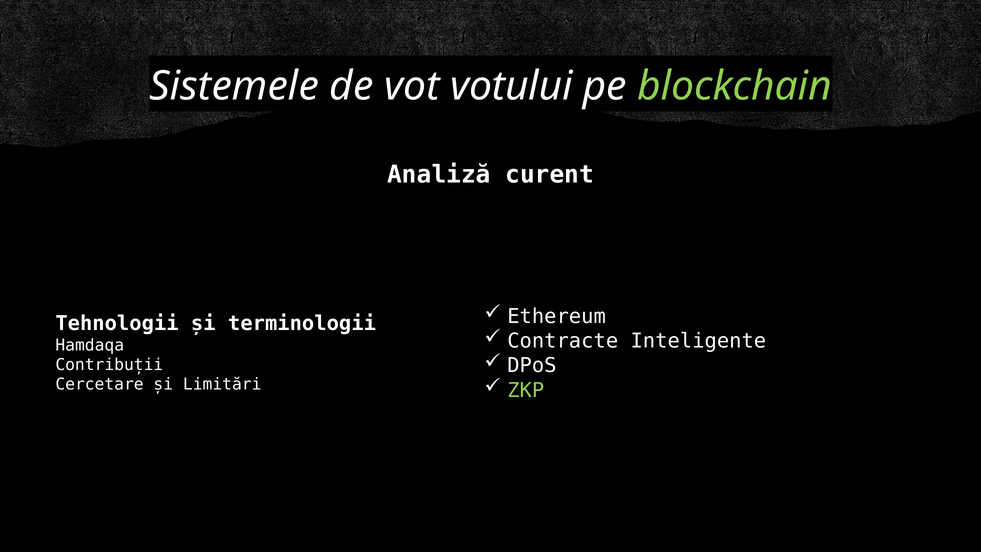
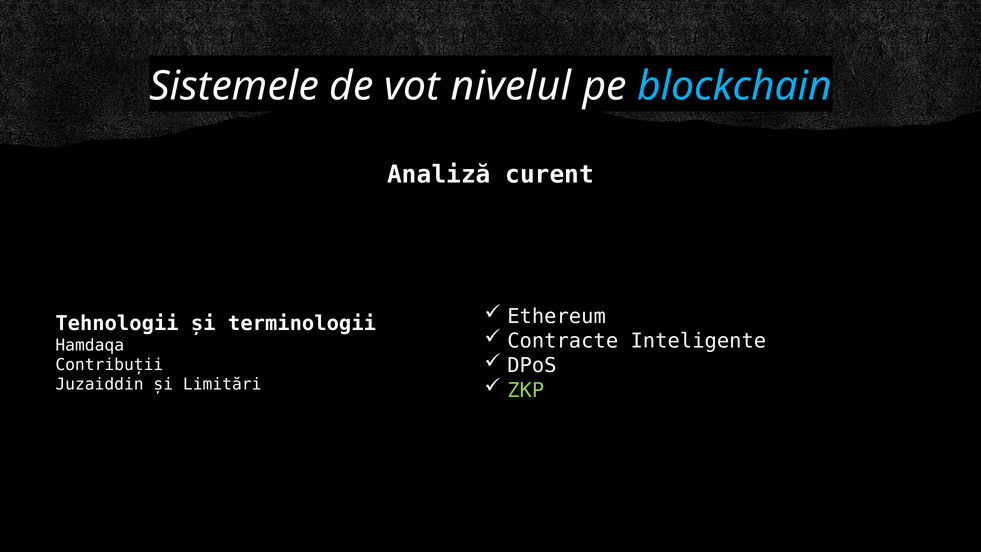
votului: votului -> nivelul (511, 86)
blockchain colour: light green -> light blue (735, 86)
Cercetare: Cercetare -> Juzaiddin (100, 384)
